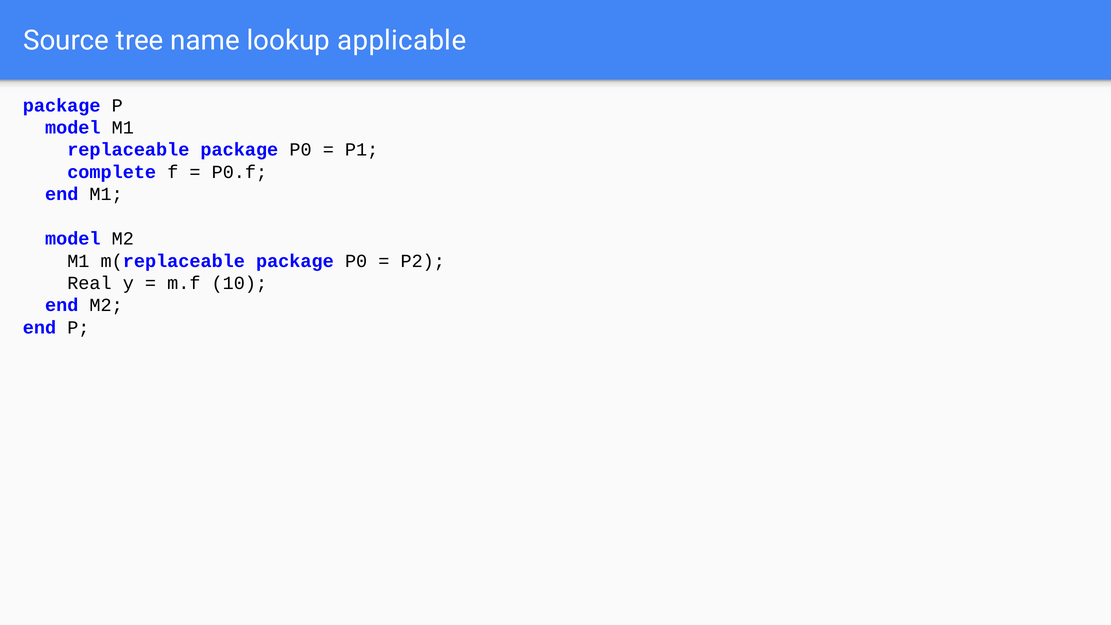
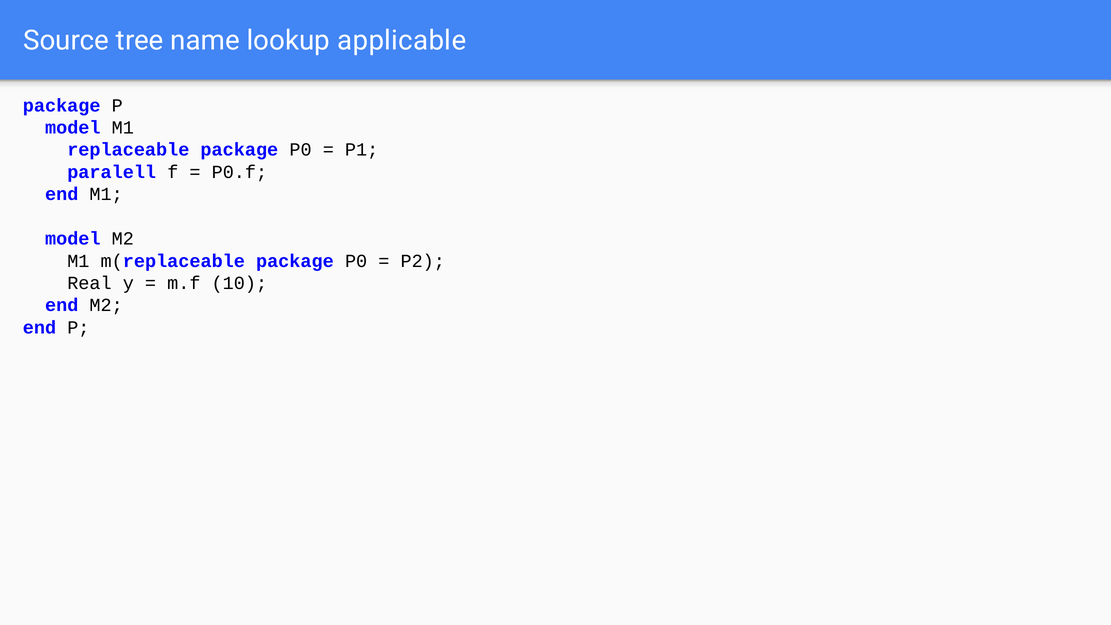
complete: complete -> paralell (112, 172)
